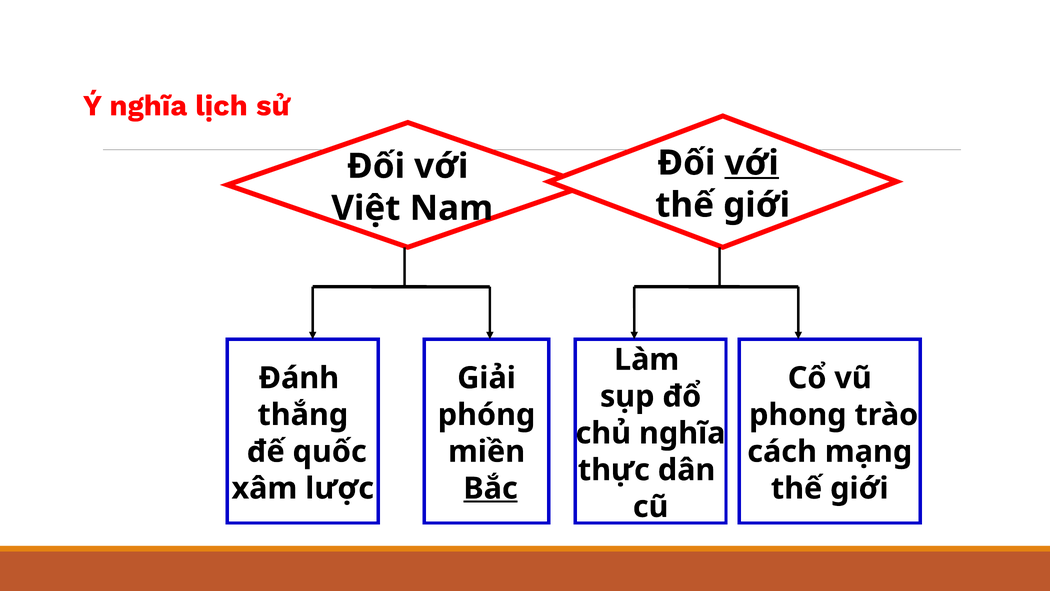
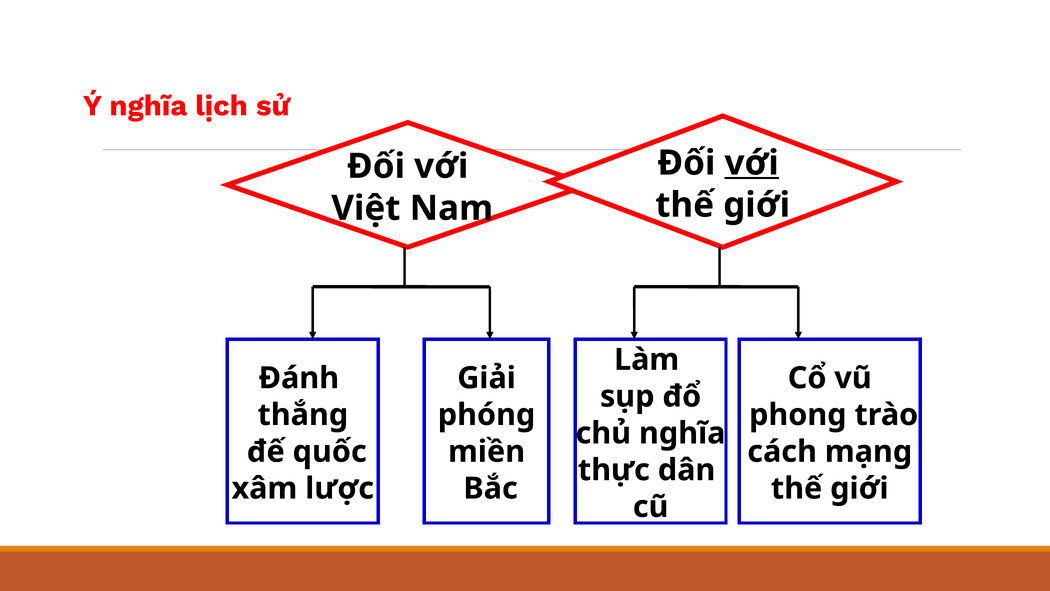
Bắc underline: present -> none (491, 488)
